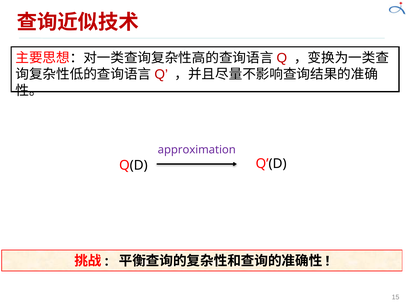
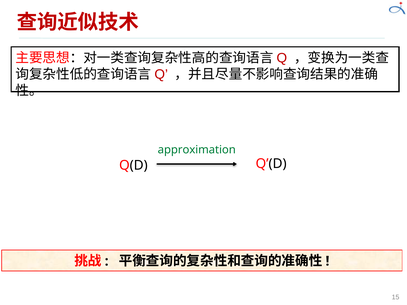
approximation colour: purple -> green (197, 150)
